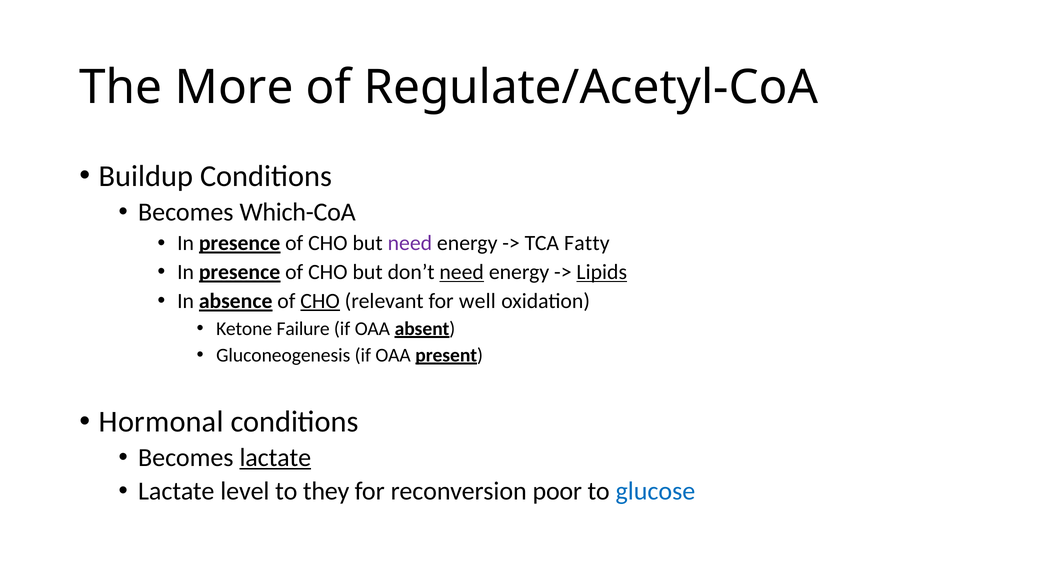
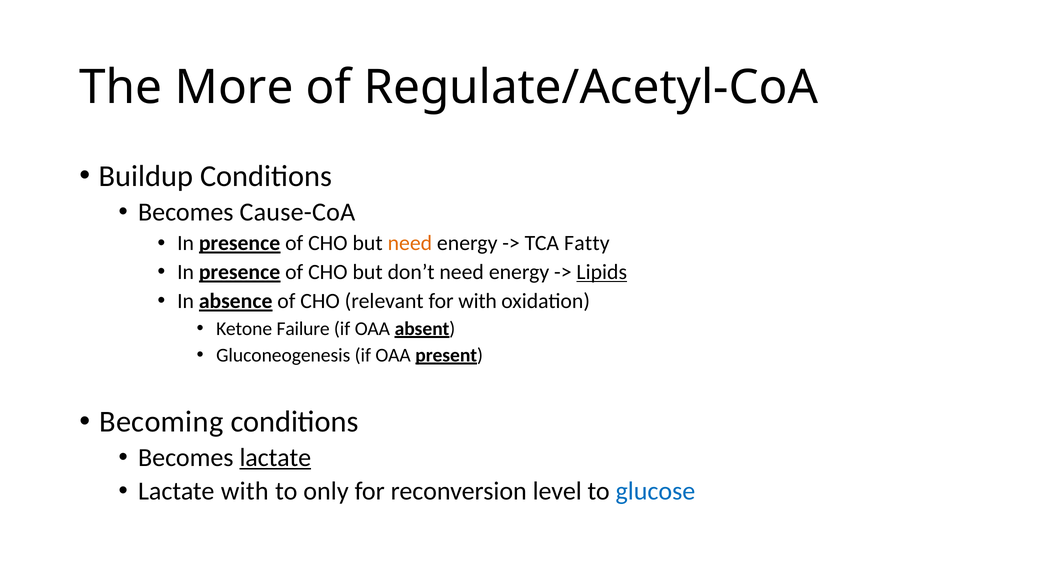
Which-CoA: Which-CoA -> Cause-CoA (297, 212)
need colour: purple -> orange (410, 243)
need underline: present -> none (462, 272)
CHO underline: present -> none (320, 301)
for well: well -> with (478, 301)
Hormonal: Hormonal -> Becoming (161, 422)
Lactate level: level -> with (245, 491)
they: they -> only (326, 491)
poor: poor -> level (557, 491)
